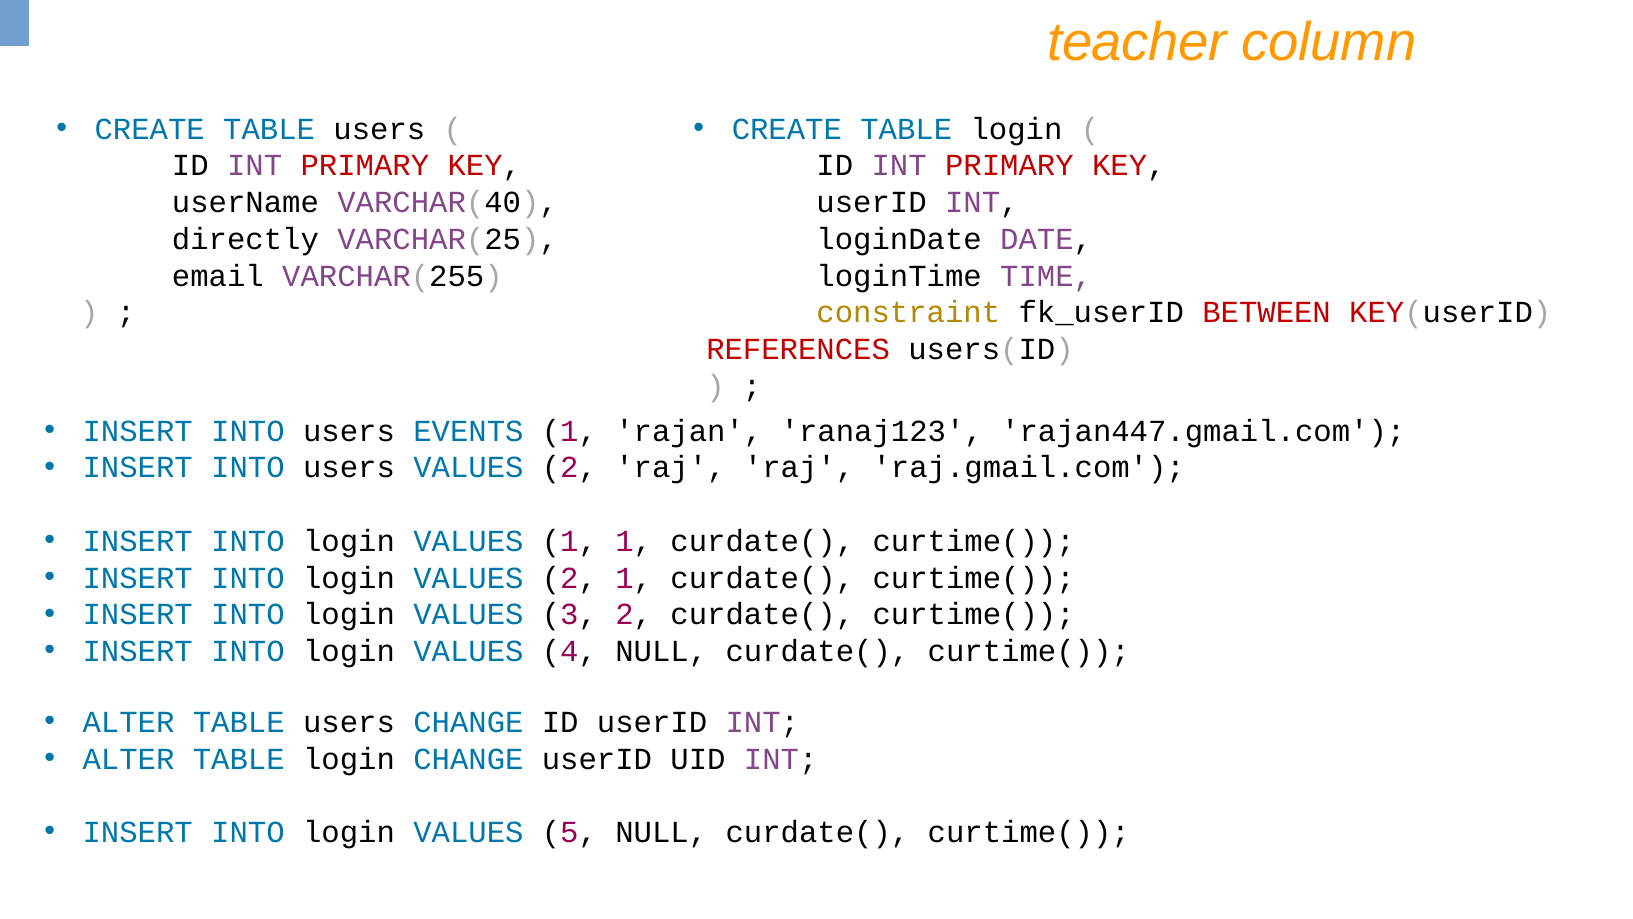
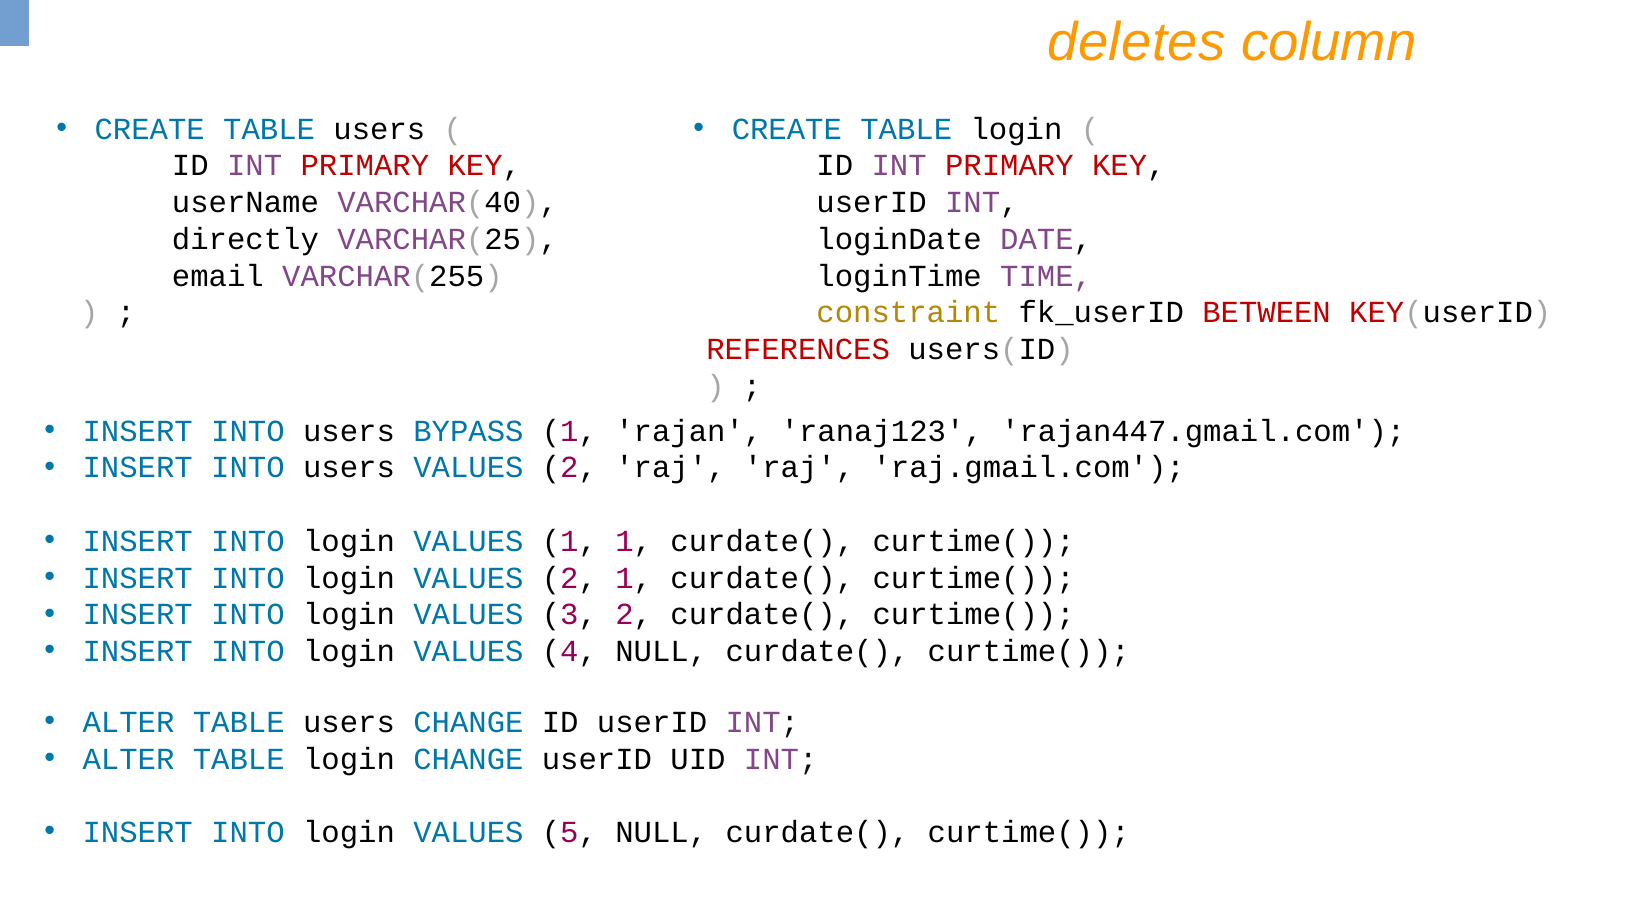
teacher: teacher -> deletes (1136, 43)
EVENTS: EVENTS -> BYPASS (468, 431)
